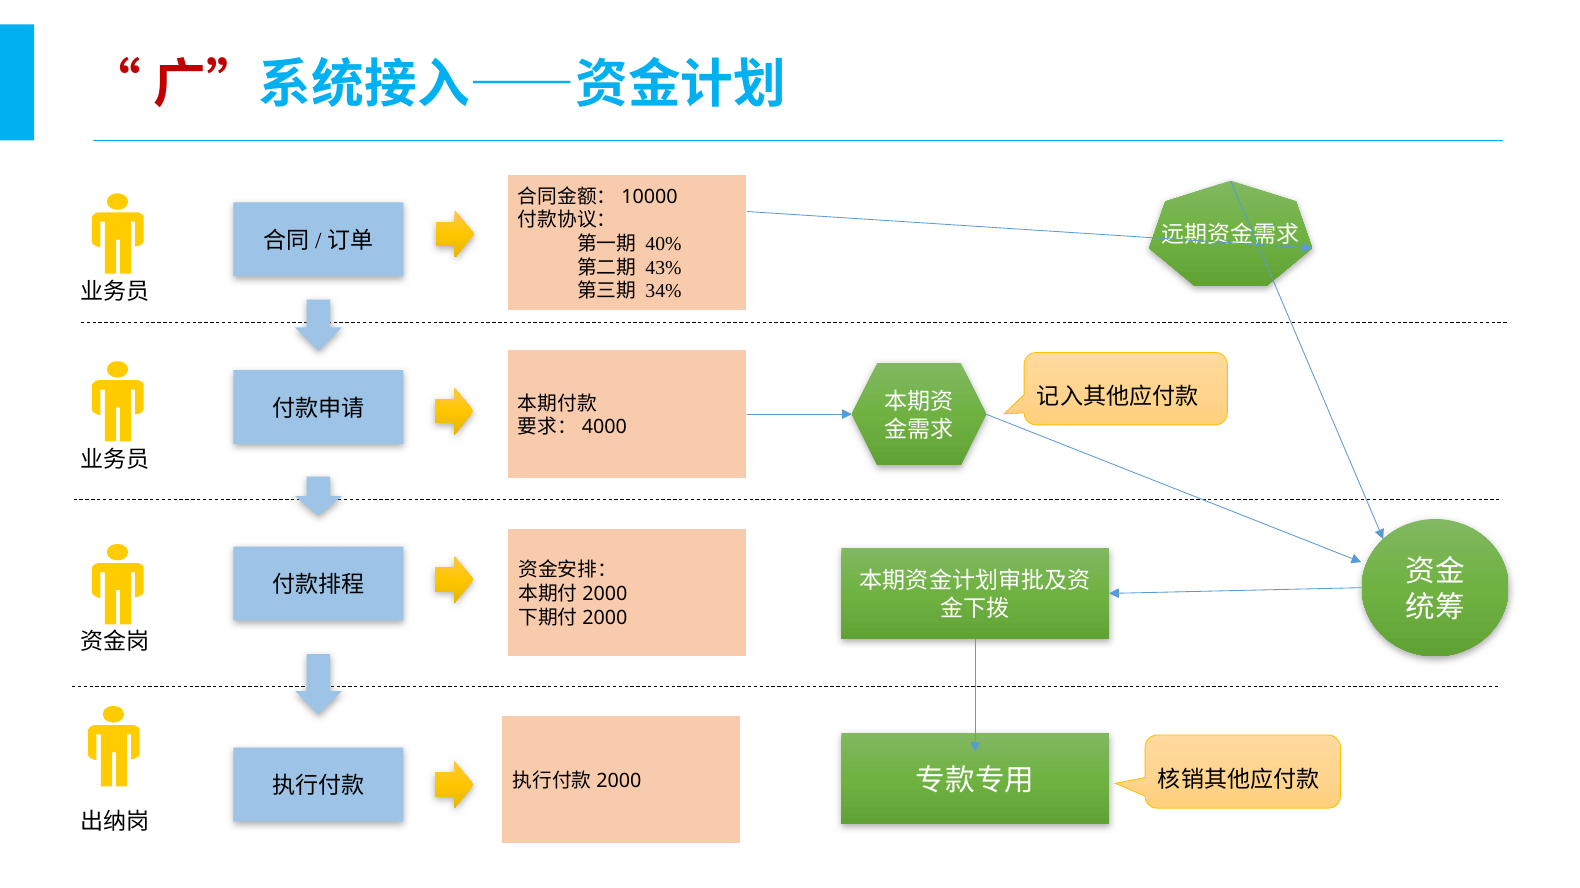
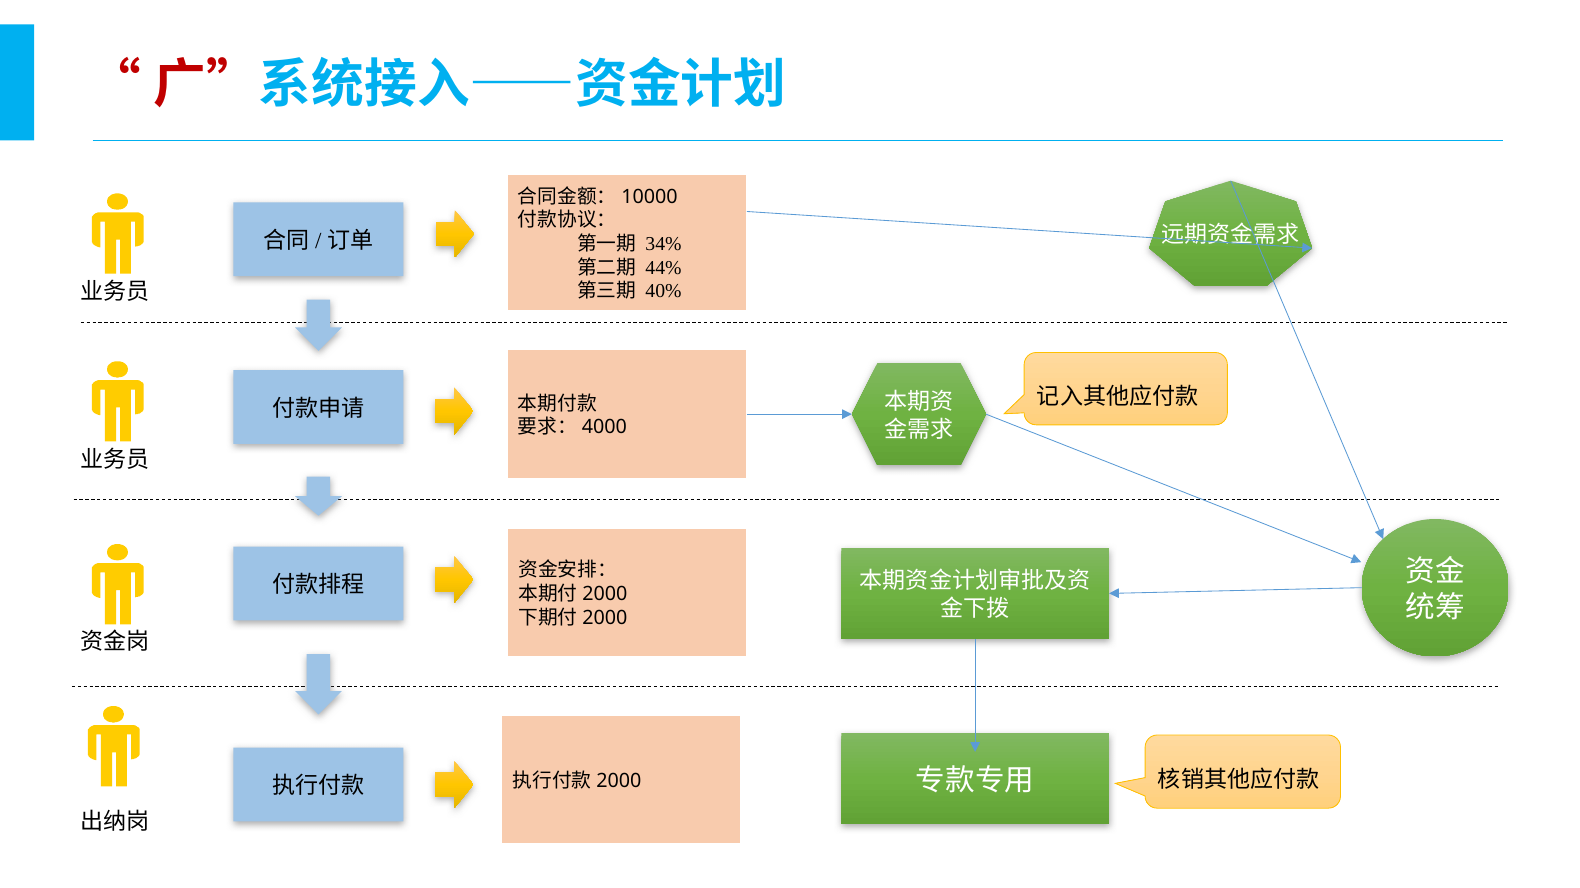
40%: 40% -> 34% (664, 244)
43%: 43% -> 44% (664, 268)
34%: 34% -> 40% (664, 292)
